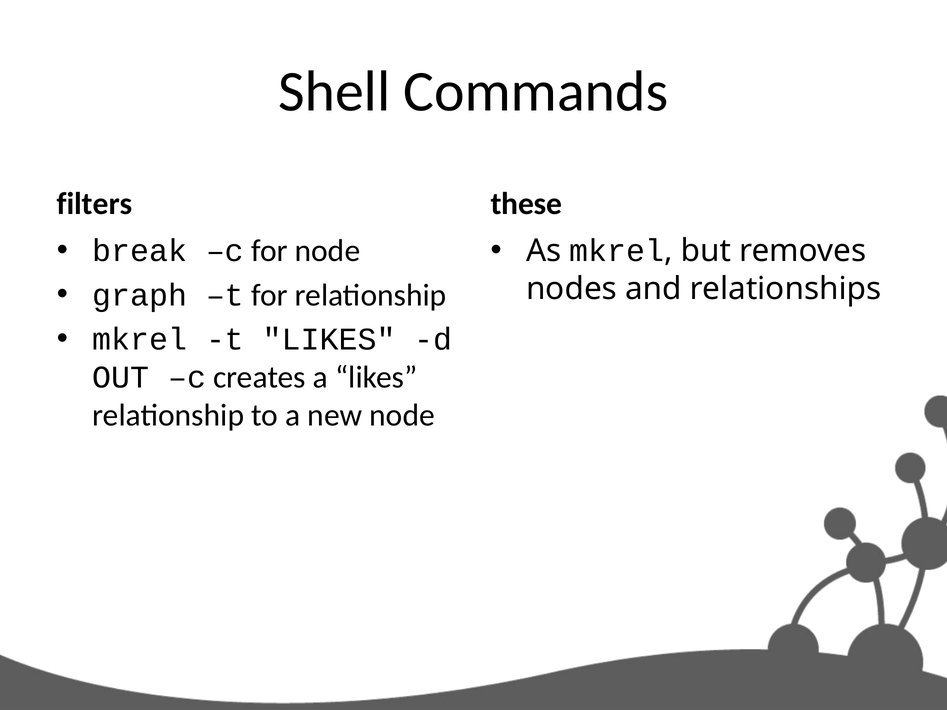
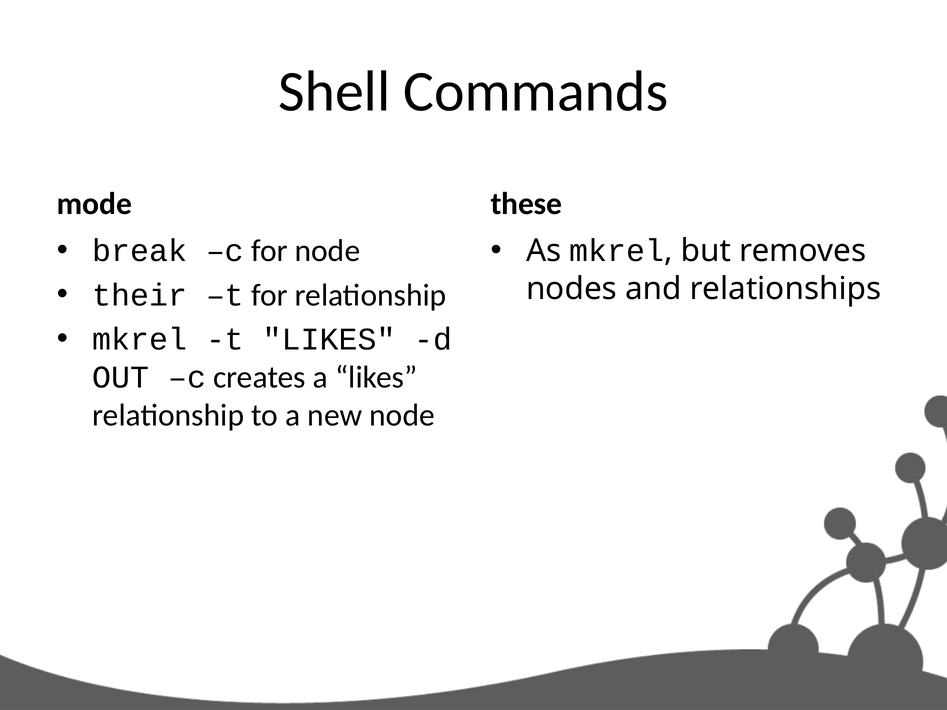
filters: filters -> mode (94, 204)
graph: graph -> their (140, 295)
